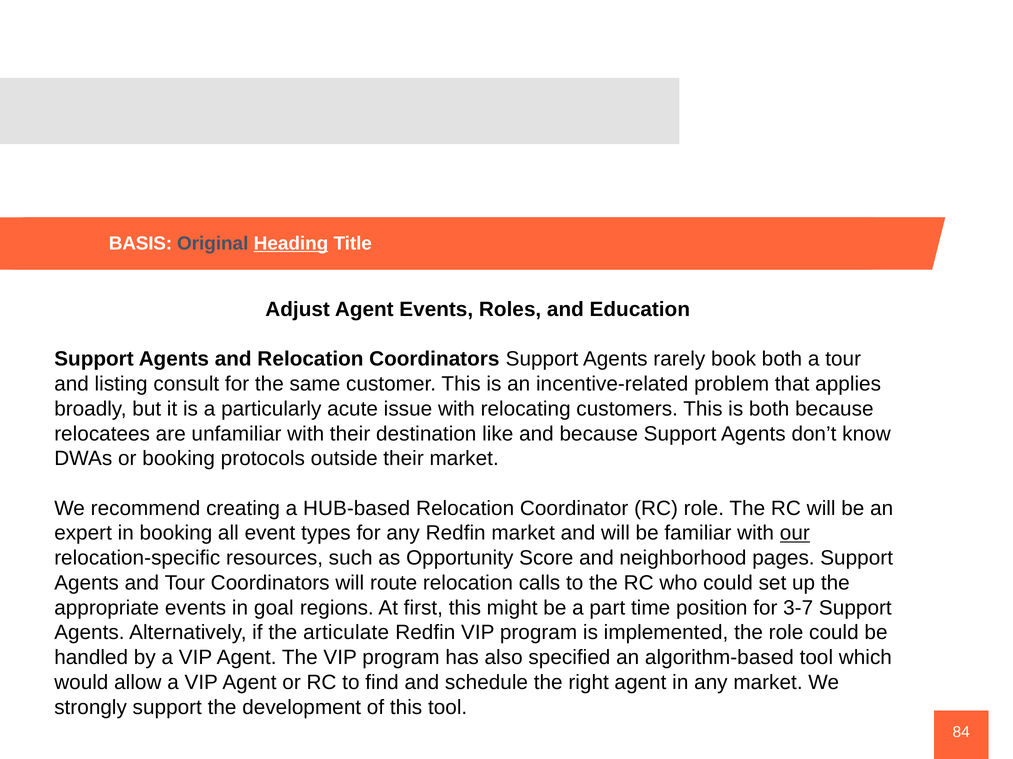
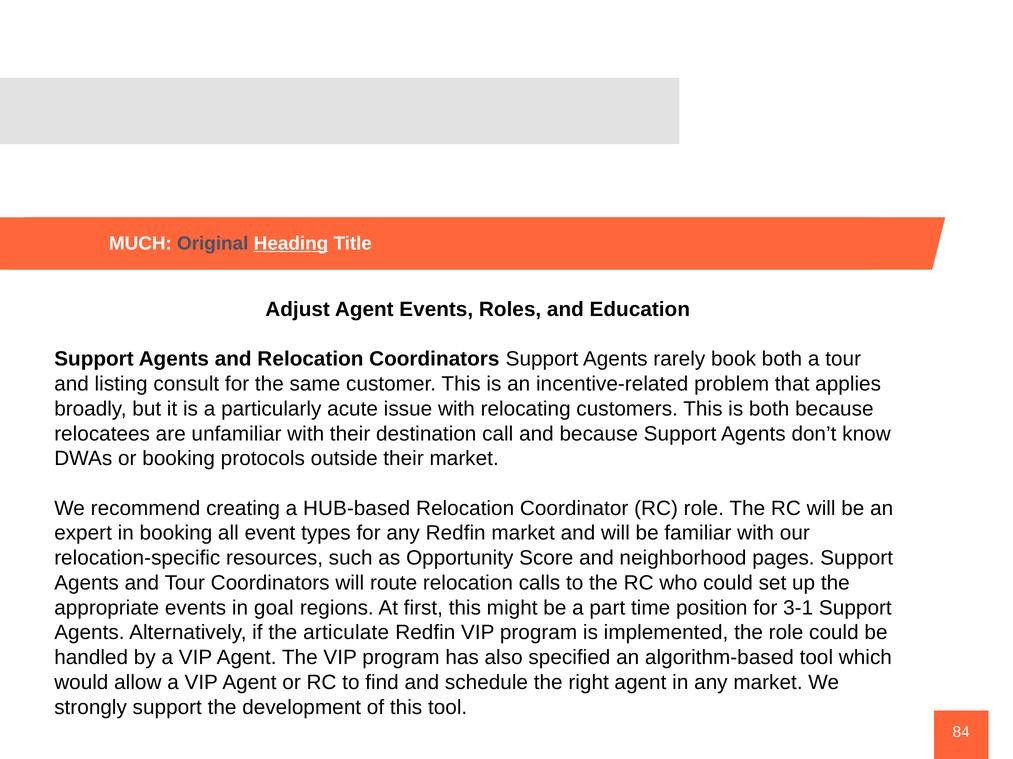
BASIS: BASIS -> MUCH (140, 244)
like: like -> call (498, 434)
our underline: present -> none (795, 534)
3-7: 3-7 -> 3-1 (798, 608)
